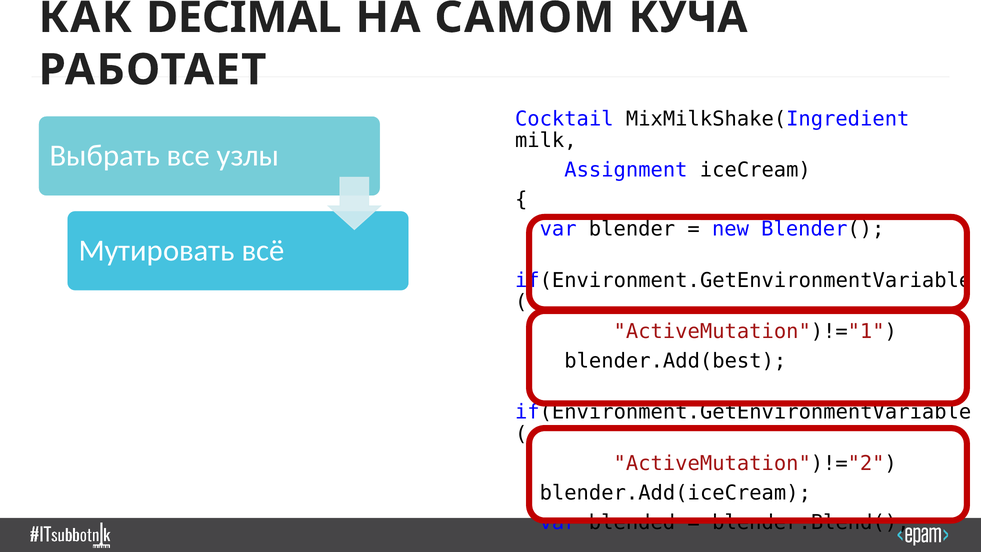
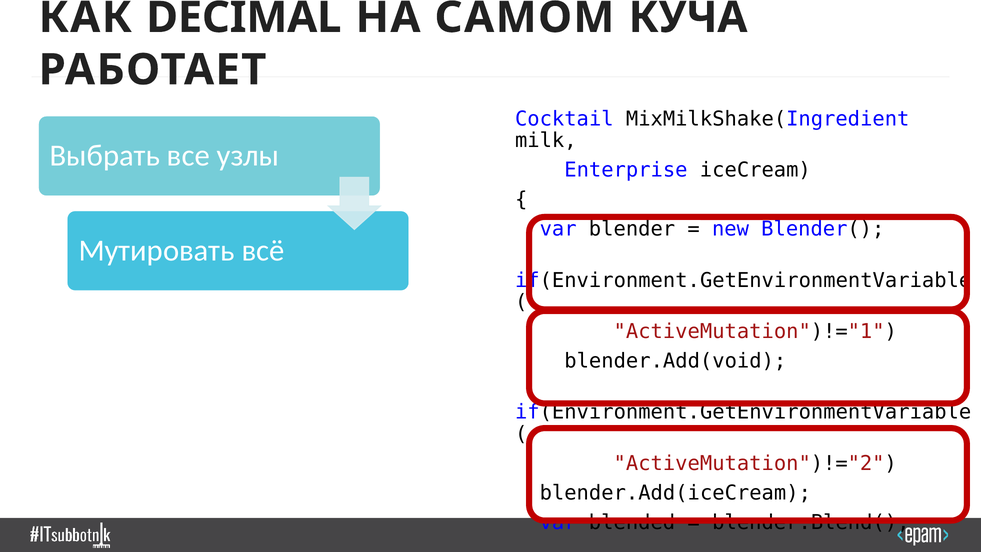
Assignment: Assignment -> Enterprise (626, 170)
blender.Add(best: blender.Add(best -> blender.Add(void (675, 361)
